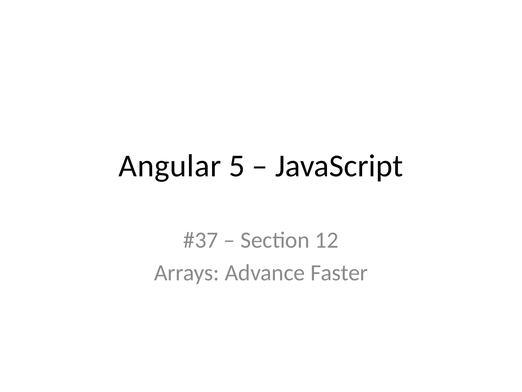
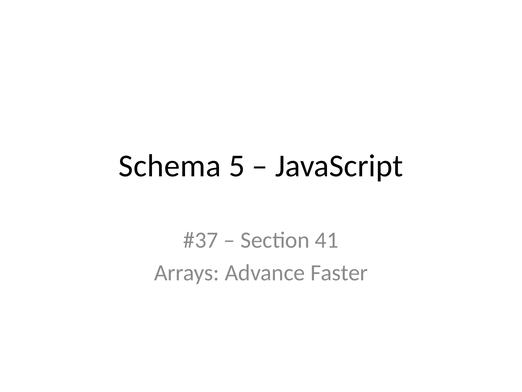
Angular: Angular -> Schema (170, 166)
12: 12 -> 41 (327, 240)
